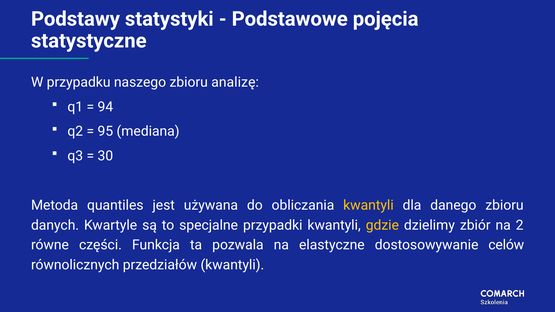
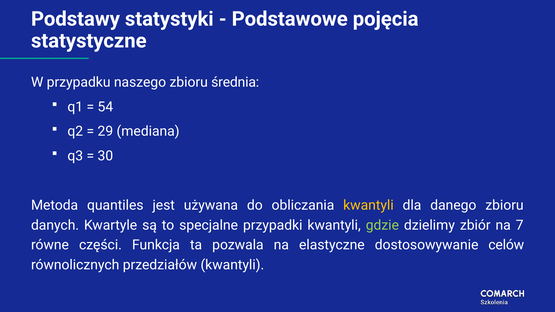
analizę: analizę -> średnia (235, 82)
94: 94 -> 54 (105, 107)
95: 95 -> 29 (105, 131)
gdzie colour: yellow -> light green (382, 225)
2: 2 -> 7 (520, 225)
